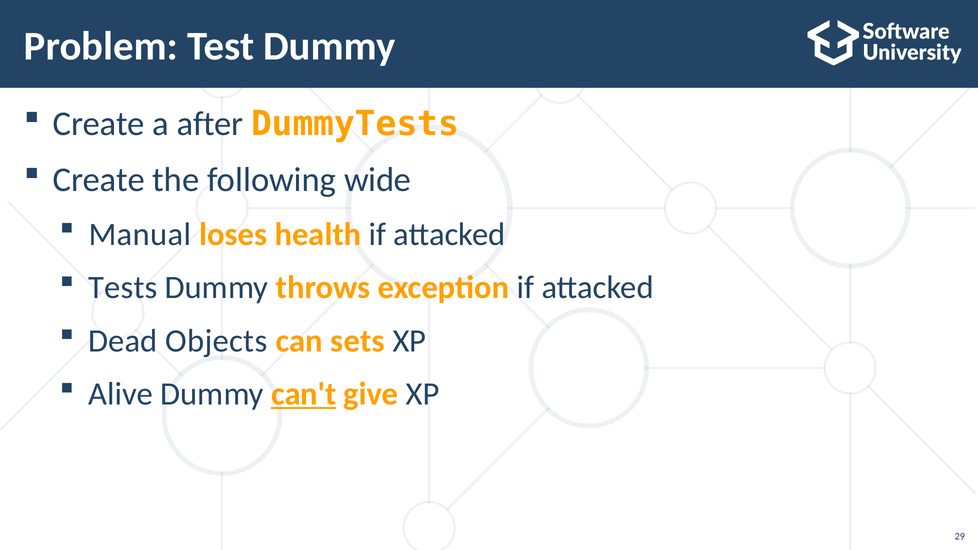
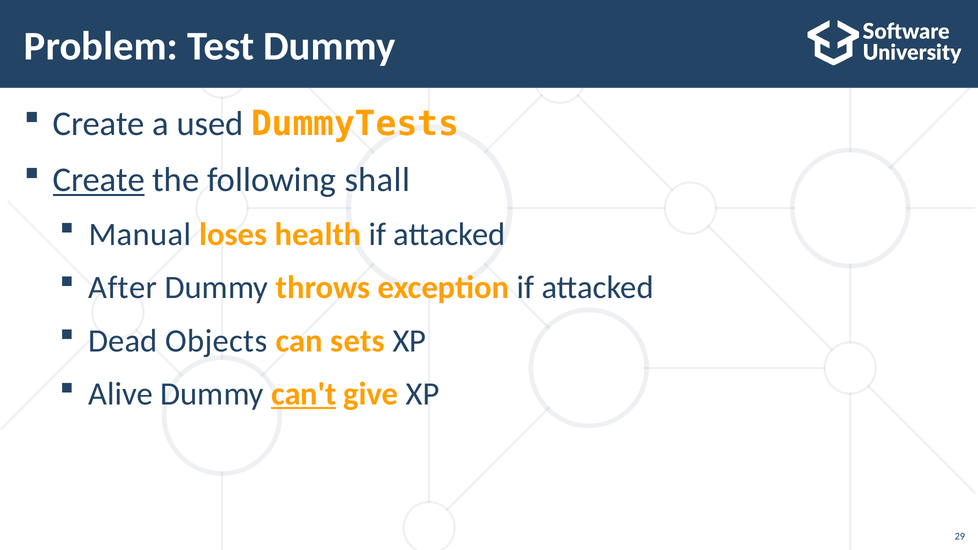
after: after -> used (210, 124)
Create underline: none -> present (99, 180)
wide: wide -> shall (377, 180)
Tests: Tests -> After (123, 288)
